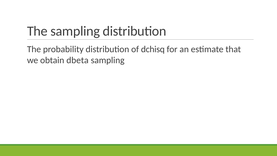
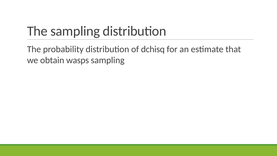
dbeta: dbeta -> wasps (78, 60)
